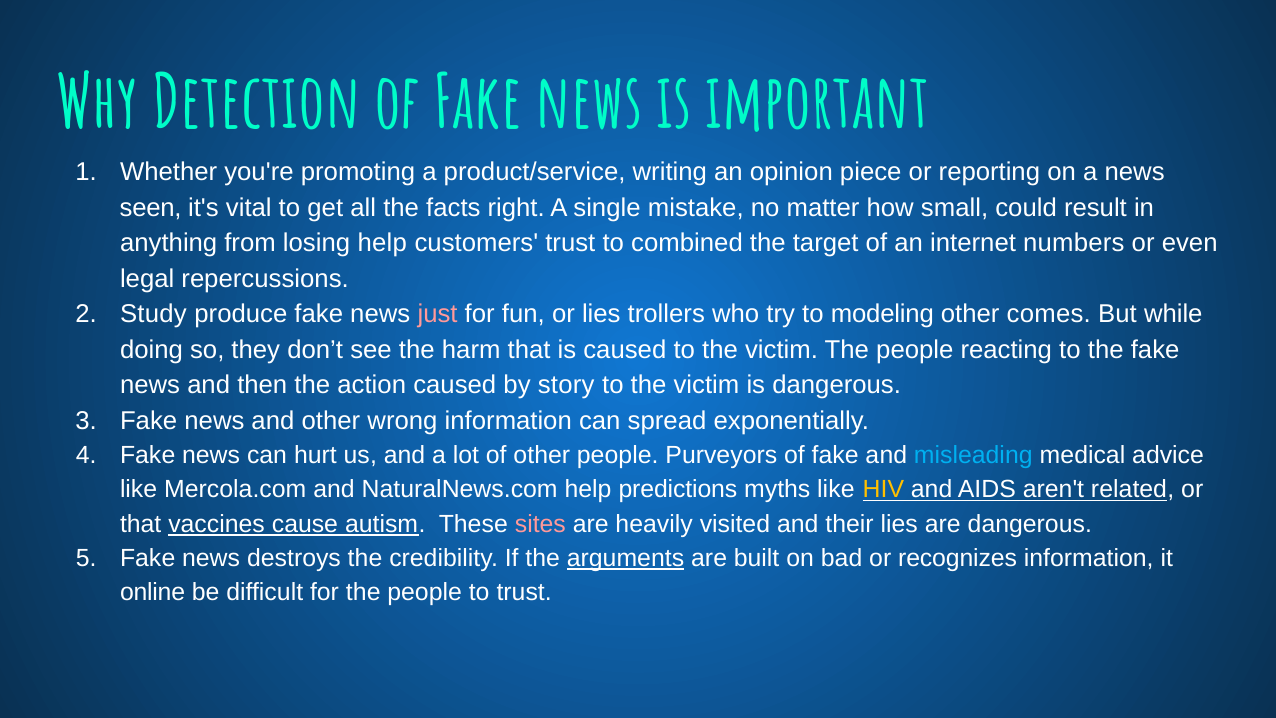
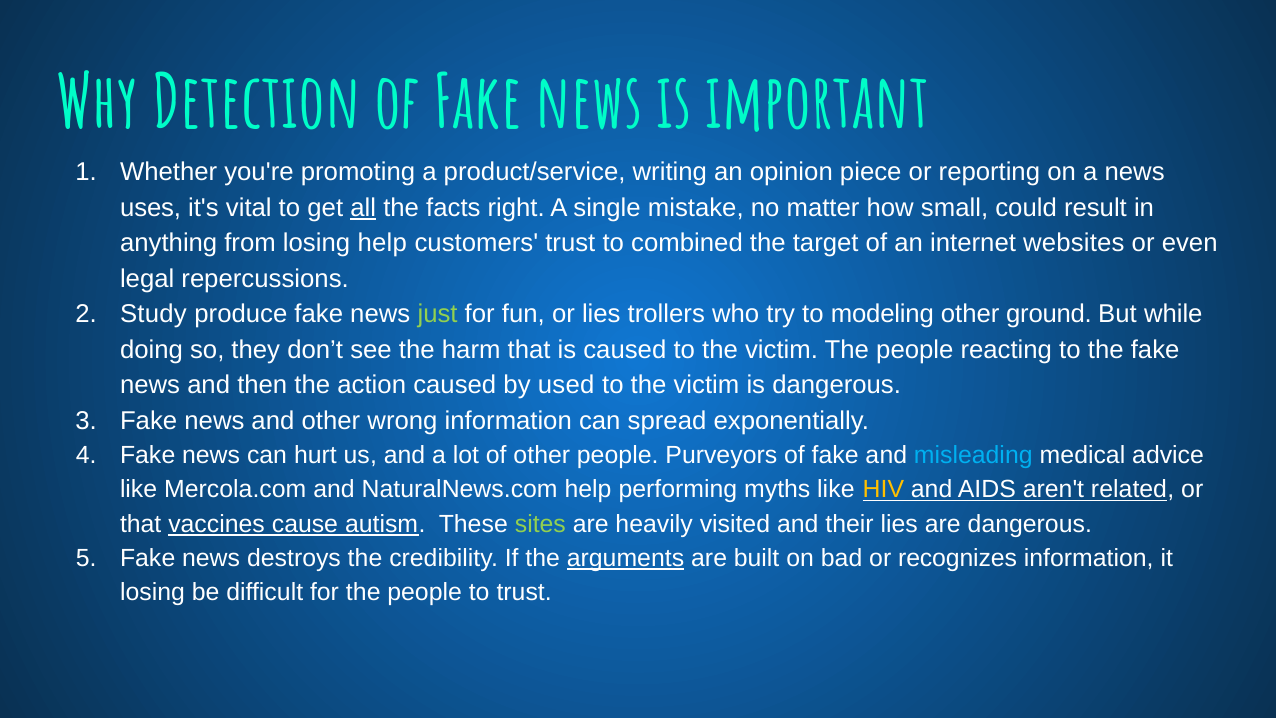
seen: seen -> uses (151, 208)
all underline: none -> present (363, 208)
numbers: numbers -> websites (1074, 243)
just colour: pink -> light green (438, 314)
comes: comes -> ground (1049, 314)
story: story -> used (566, 385)
predictions: predictions -> performing (678, 490)
sites colour: pink -> light green (540, 524)
online: online -> losing (152, 592)
